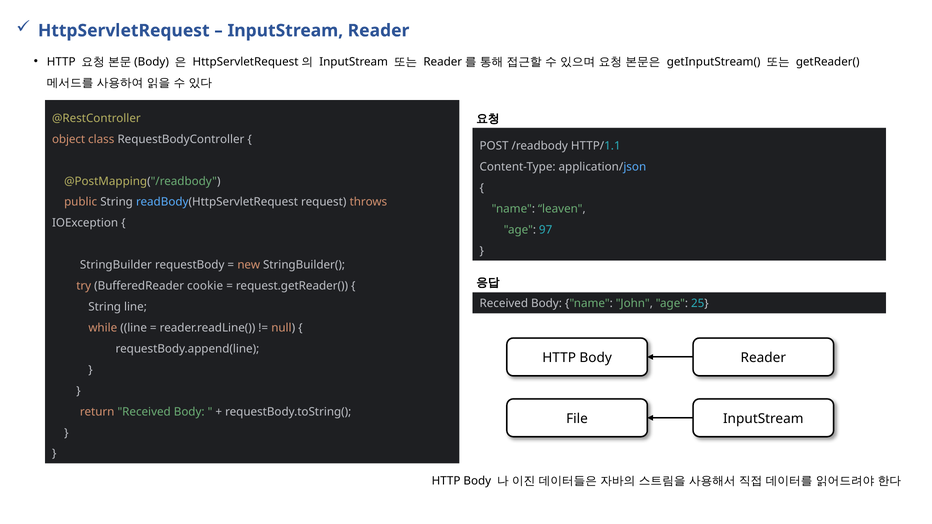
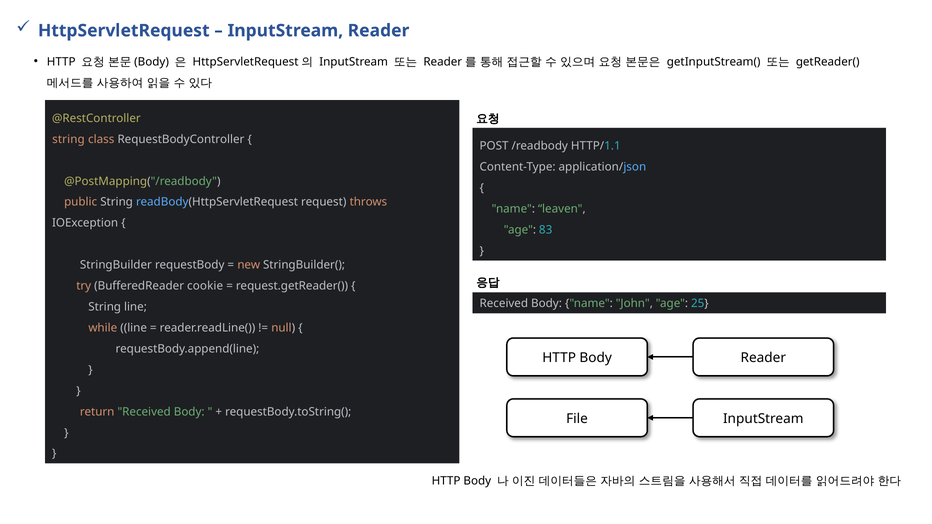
object: object -> string (68, 139)
97: 97 -> 83 (546, 230)
